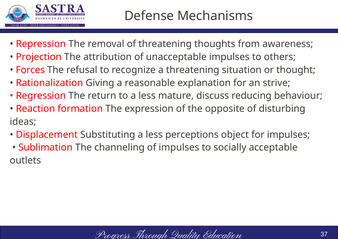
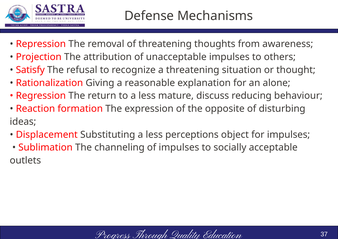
Forces: Forces -> Satisfy (30, 70)
strive: strive -> alone (277, 83)
